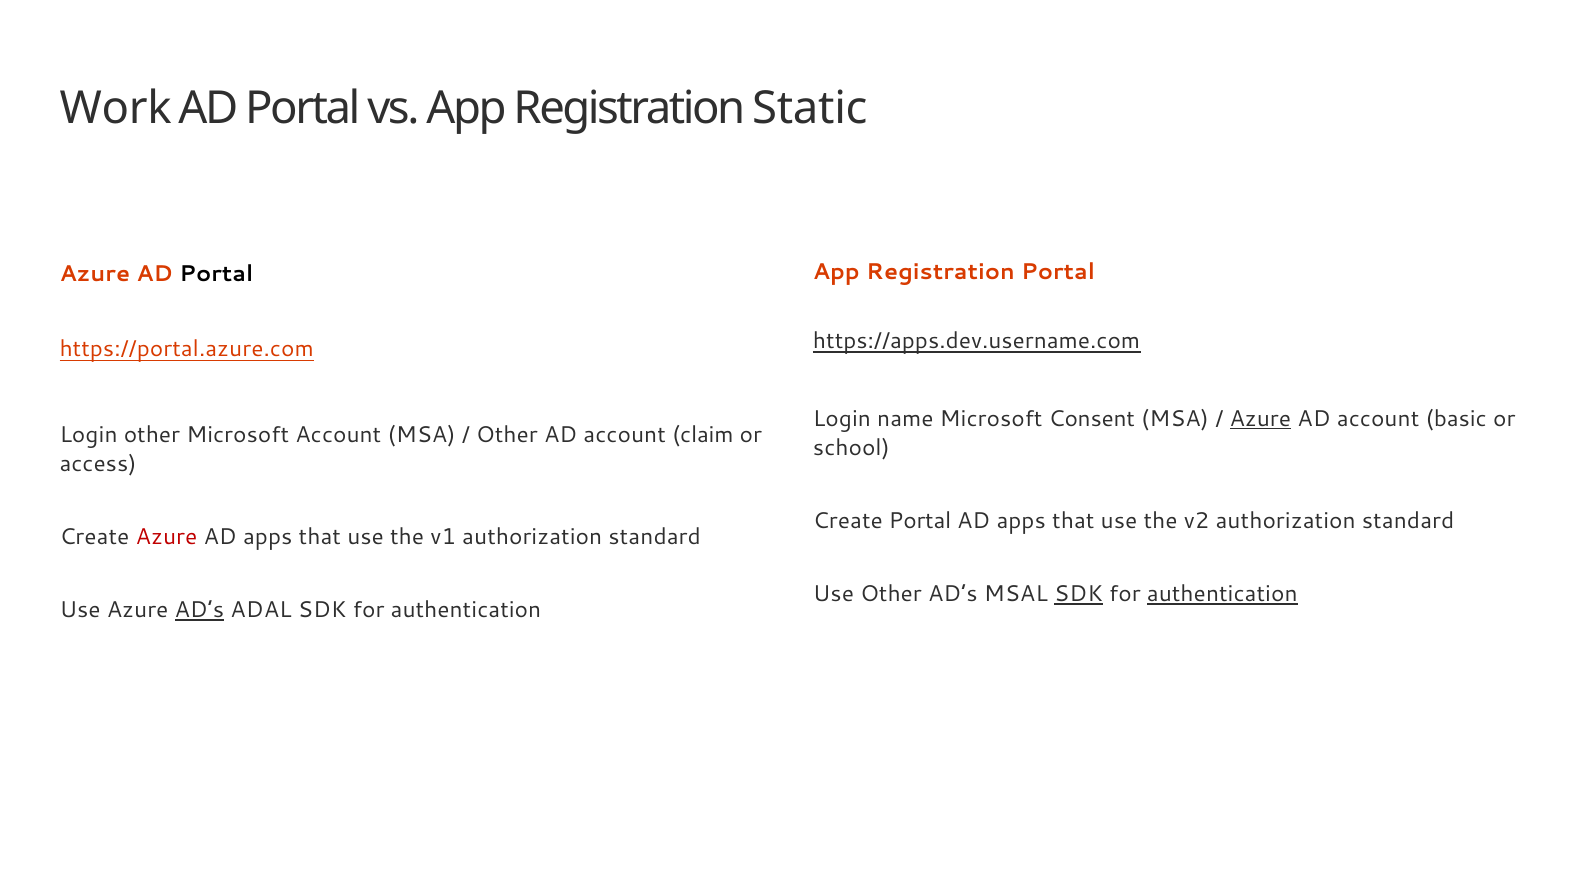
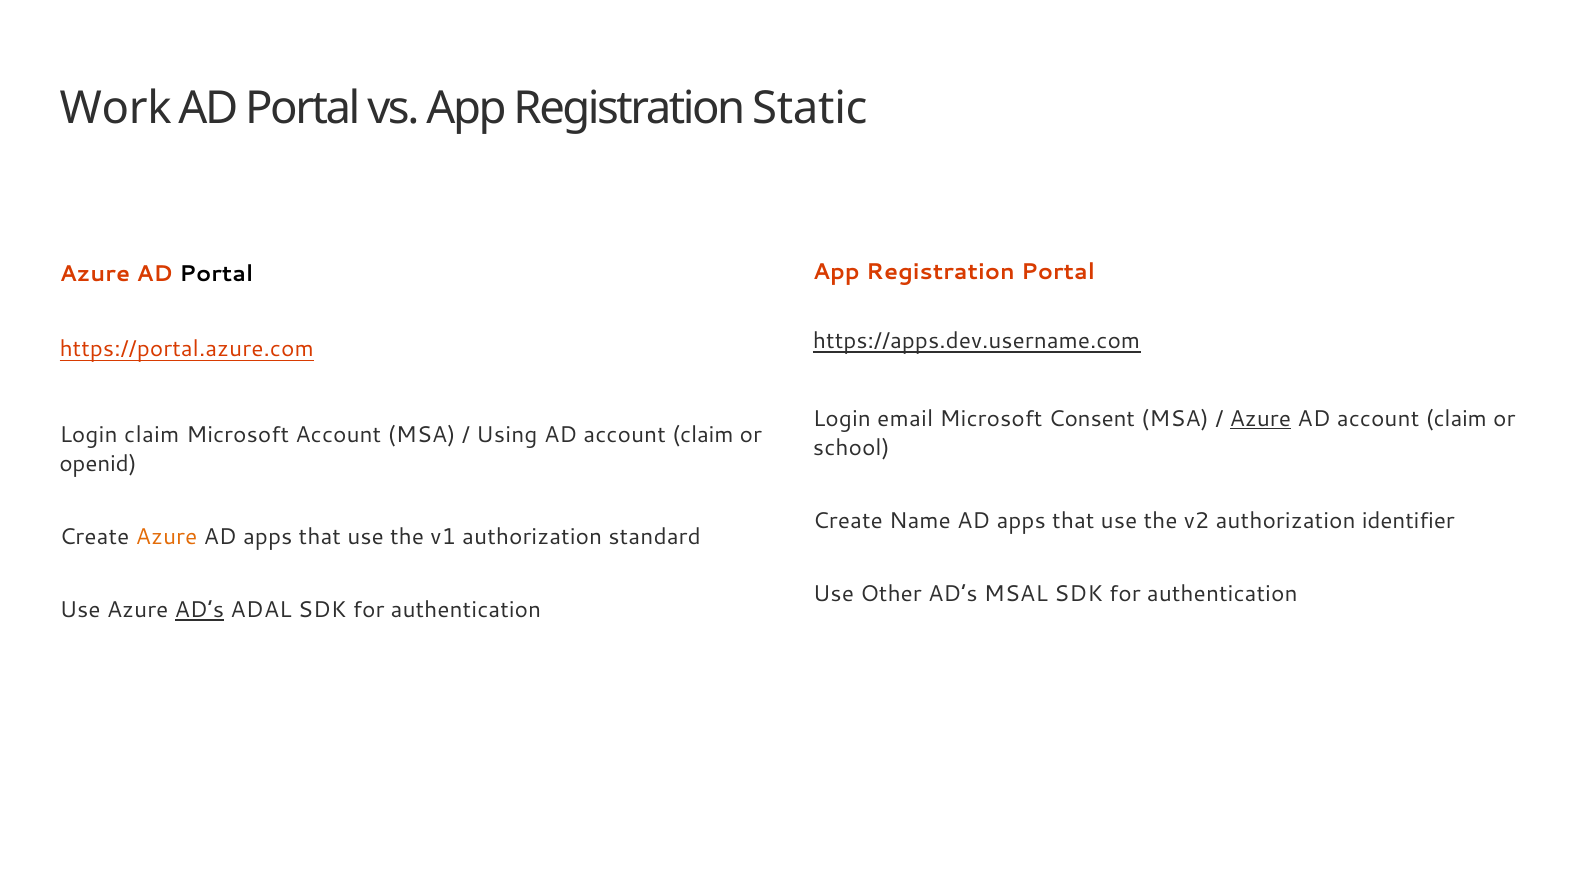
name: name -> email (905, 419)
basic: basic -> claim (1456, 419)
Login other: other -> claim (152, 435)
Other: Other -> Using (507, 435)
access: access -> openid (98, 464)
Create Portal: Portal -> Name (920, 521)
v2 authorization standard: standard -> identifier (1408, 521)
Azure colour: red -> orange (167, 537)
SDK underline: present -> none (1079, 594)
authentication underline: present -> none (1222, 594)
